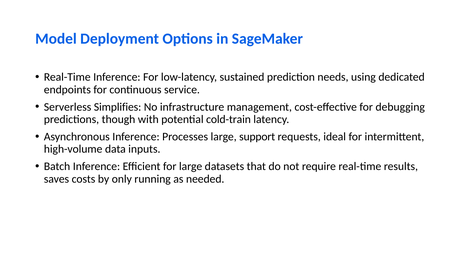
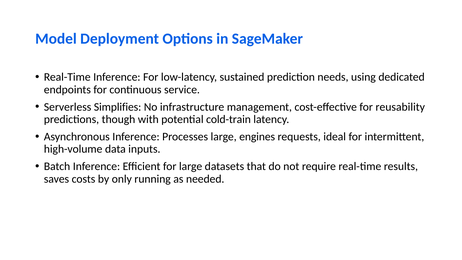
debugging: debugging -> reusability (400, 107)
support: support -> engines (257, 137)
